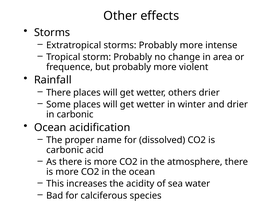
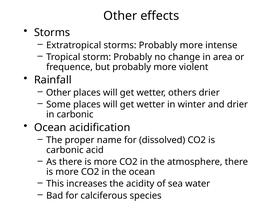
There: There -> Other (59, 93)
